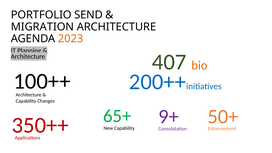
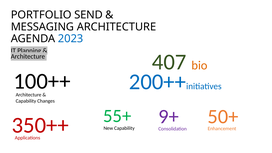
MIGRATION: MIGRATION -> MESSAGING (42, 27)
2023 colour: orange -> blue (71, 39)
65+: 65+ -> 55+ (117, 116)
